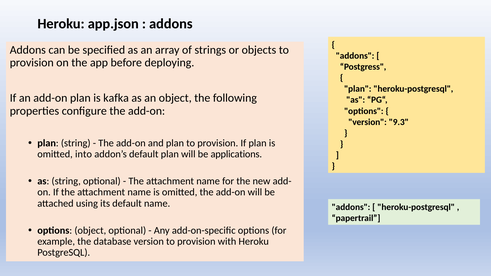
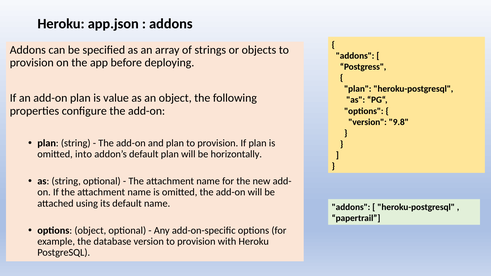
kafka: kafka -> value (116, 98)
9.3: 9.3 -> 9.8 (399, 122)
applications: applications -> horizontally (236, 154)
